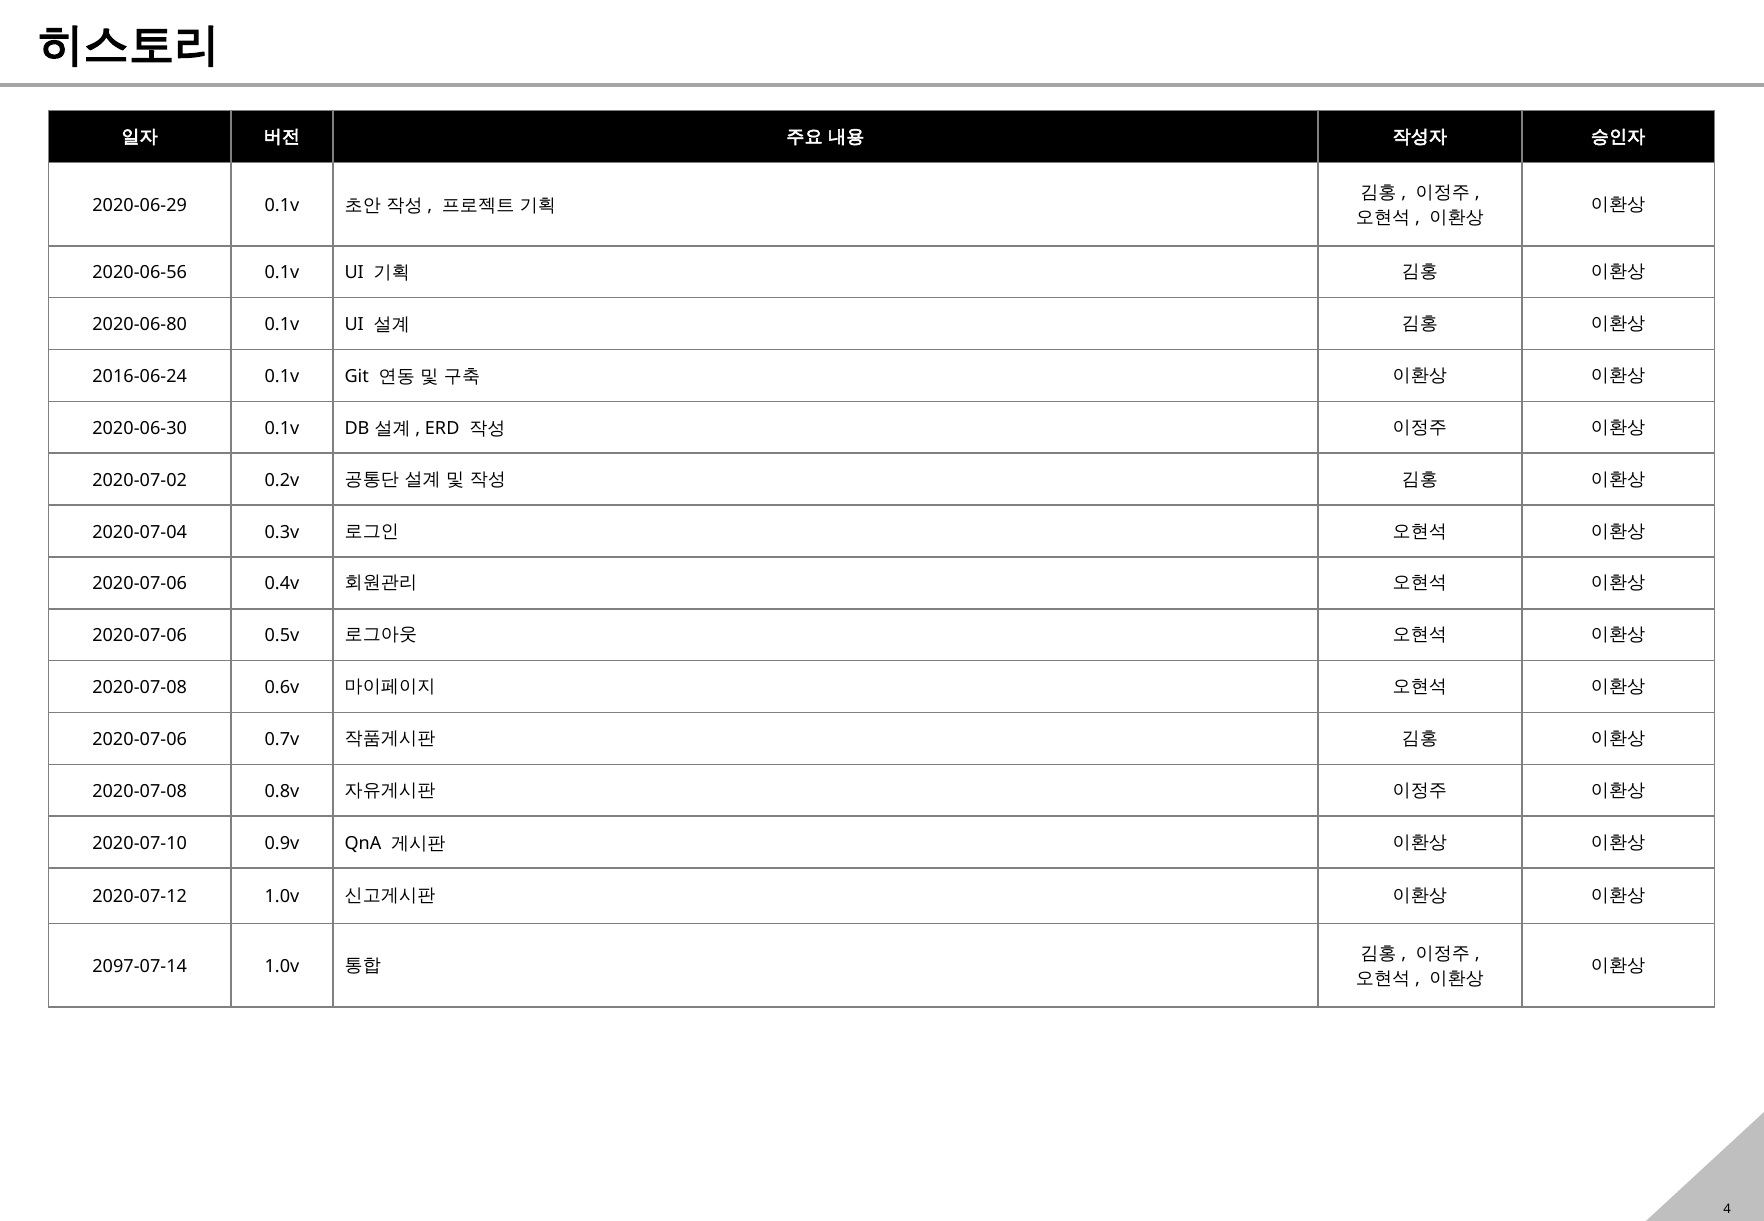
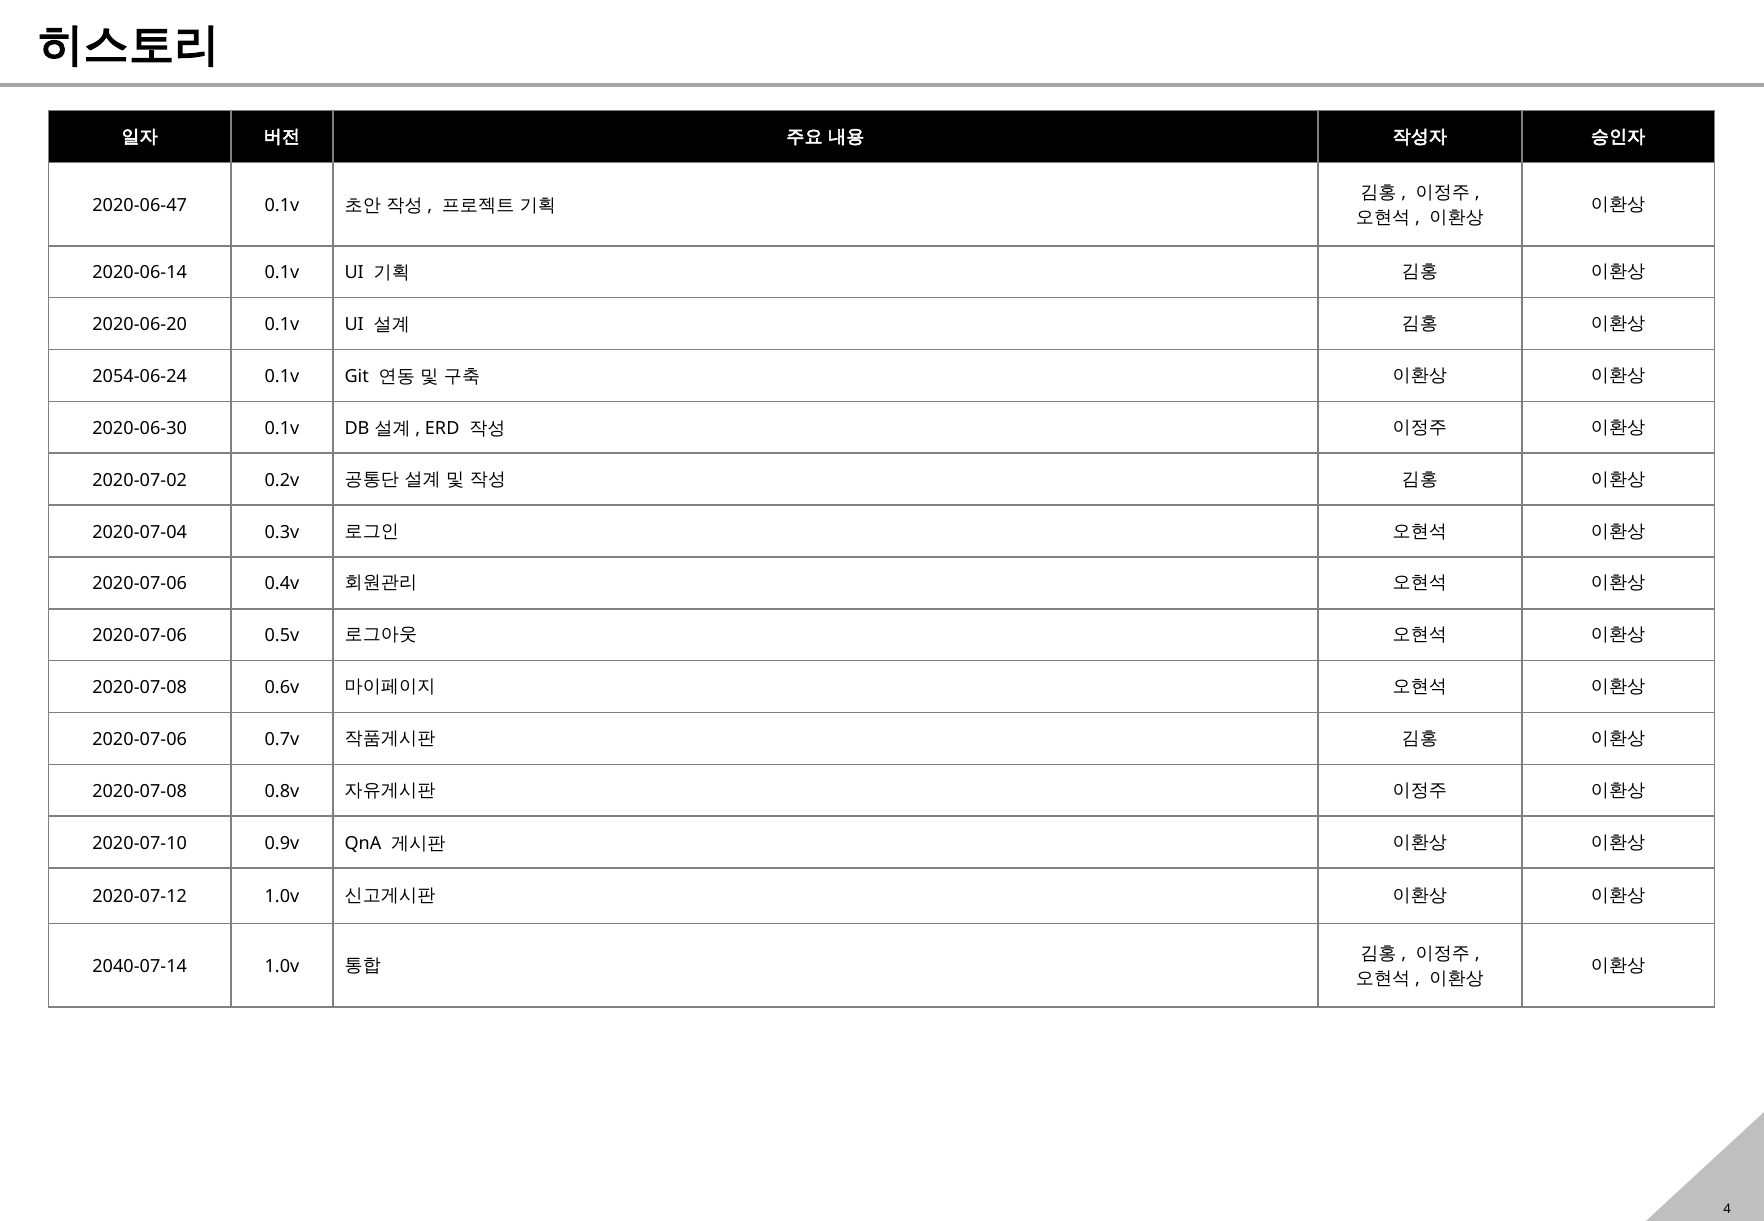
2020-06-29: 2020-06-29 -> 2020-06-47 (140, 205)
2020-06-56: 2020-06-56 -> 2020-06-14 (140, 273)
2020-06-80: 2020-06-80 -> 2020-06-20 (140, 325)
2016-06-24: 2016-06-24 -> 2054-06-24 (140, 377)
2097-07-14: 2097-07-14 -> 2040-07-14 (140, 967)
